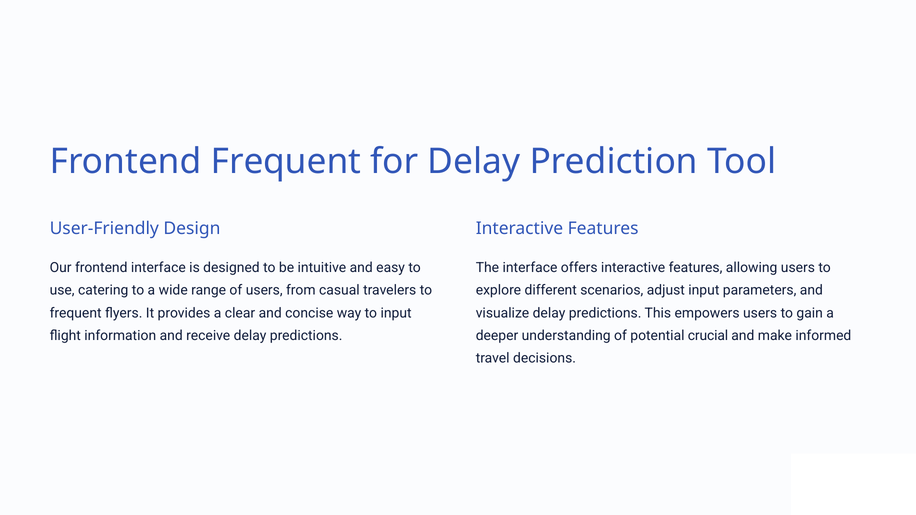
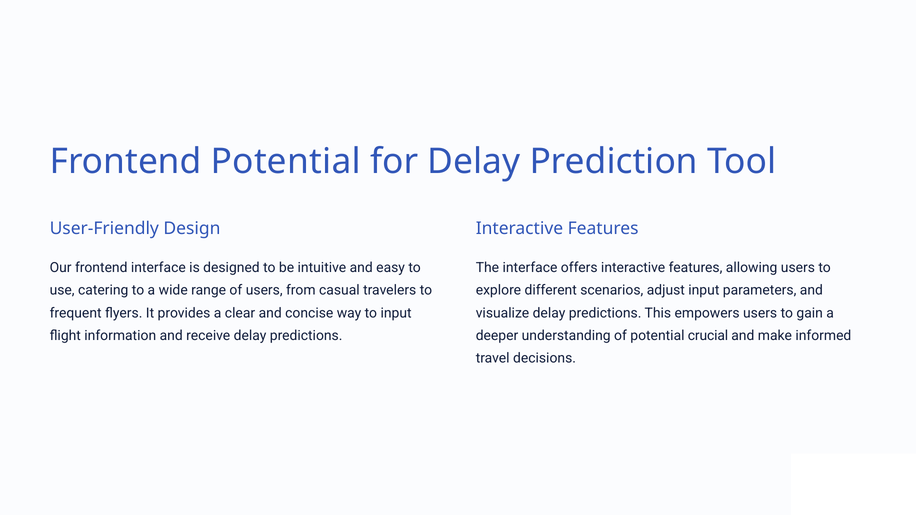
Frontend Frequent: Frequent -> Potential (286, 162)
